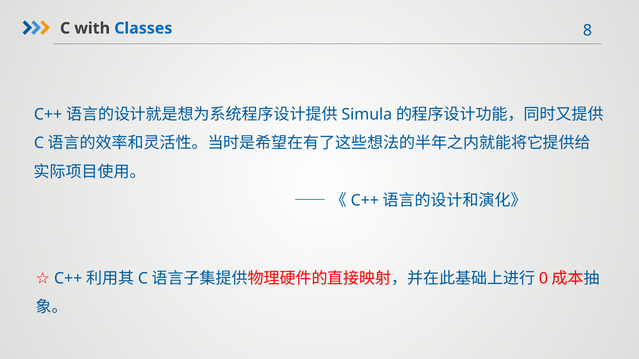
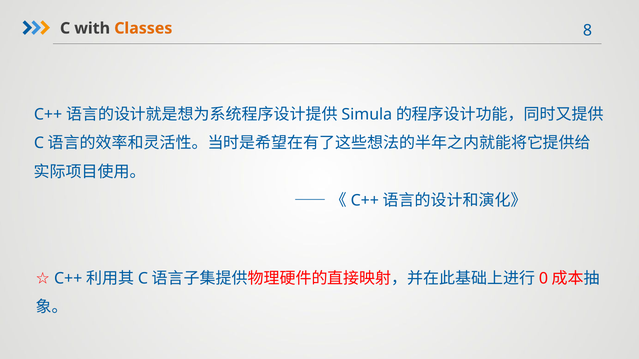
Classes colour: blue -> orange (143, 28)
